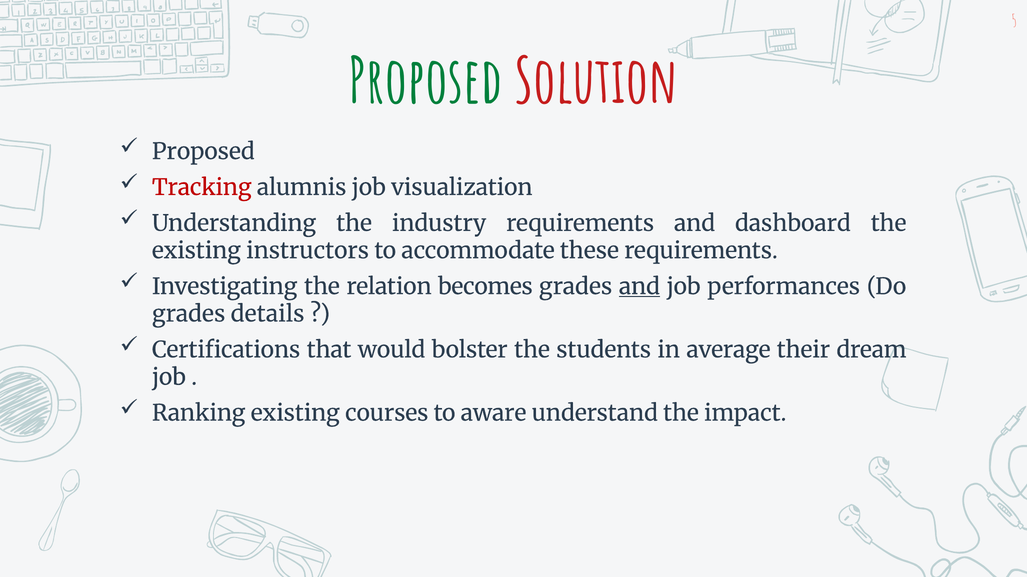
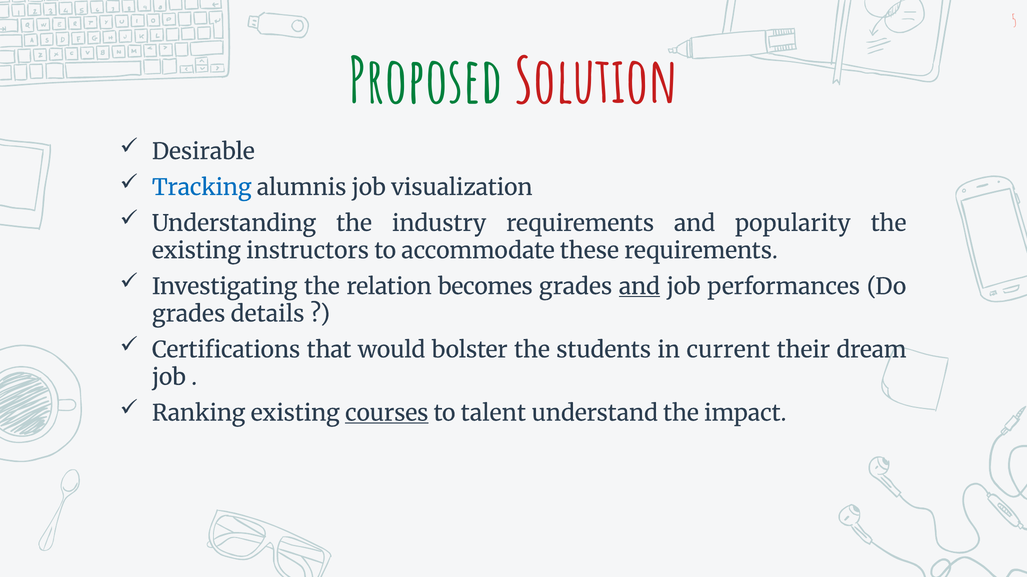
Proposed: Proposed -> Desirable (203, 152)
Tracking colour: red -> blue (202, 188)
dashboard: dashboard -> popularity (793, 224)
average: average -> current (728, 350)
courses underline: none -> present (387, 414)
aware: aware -> talent (493, 414)
